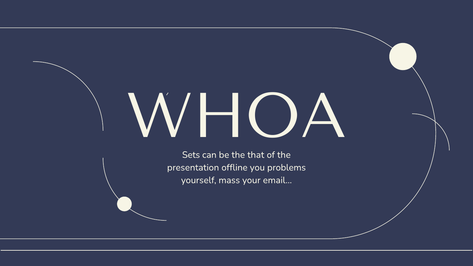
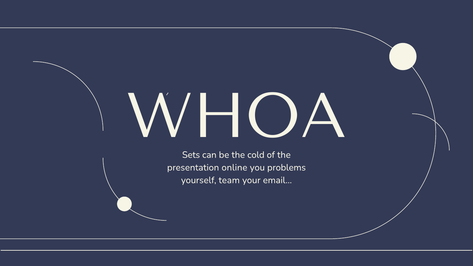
that: that -> cold (256, 155)
offline: offline -> online (234, 168)
mass: mass -> team (229, 180)
